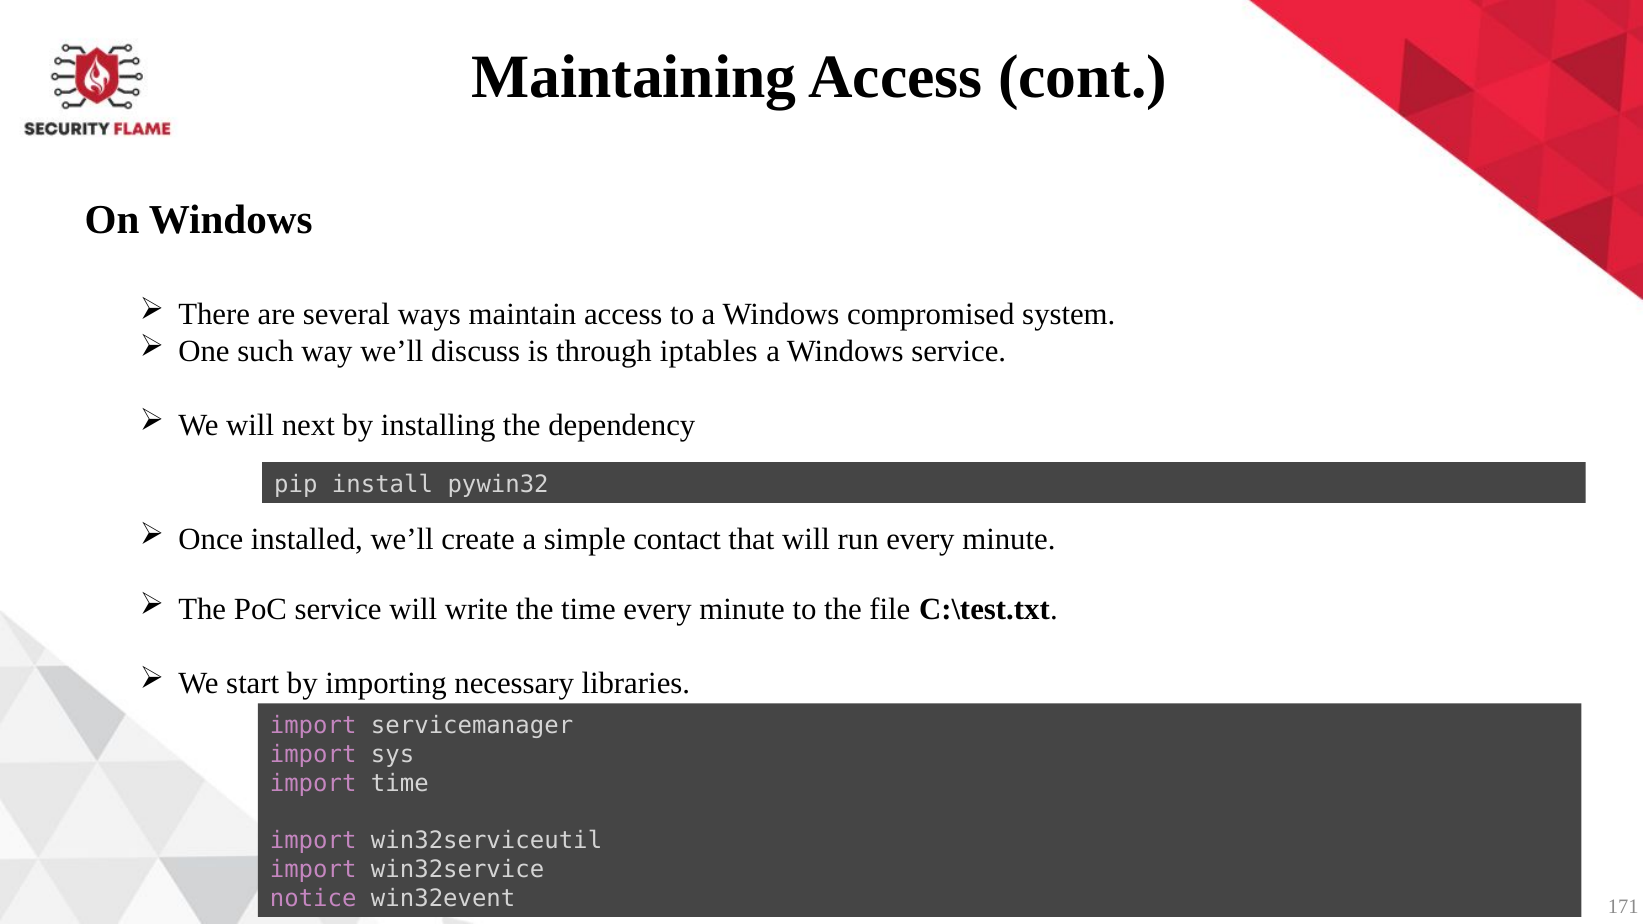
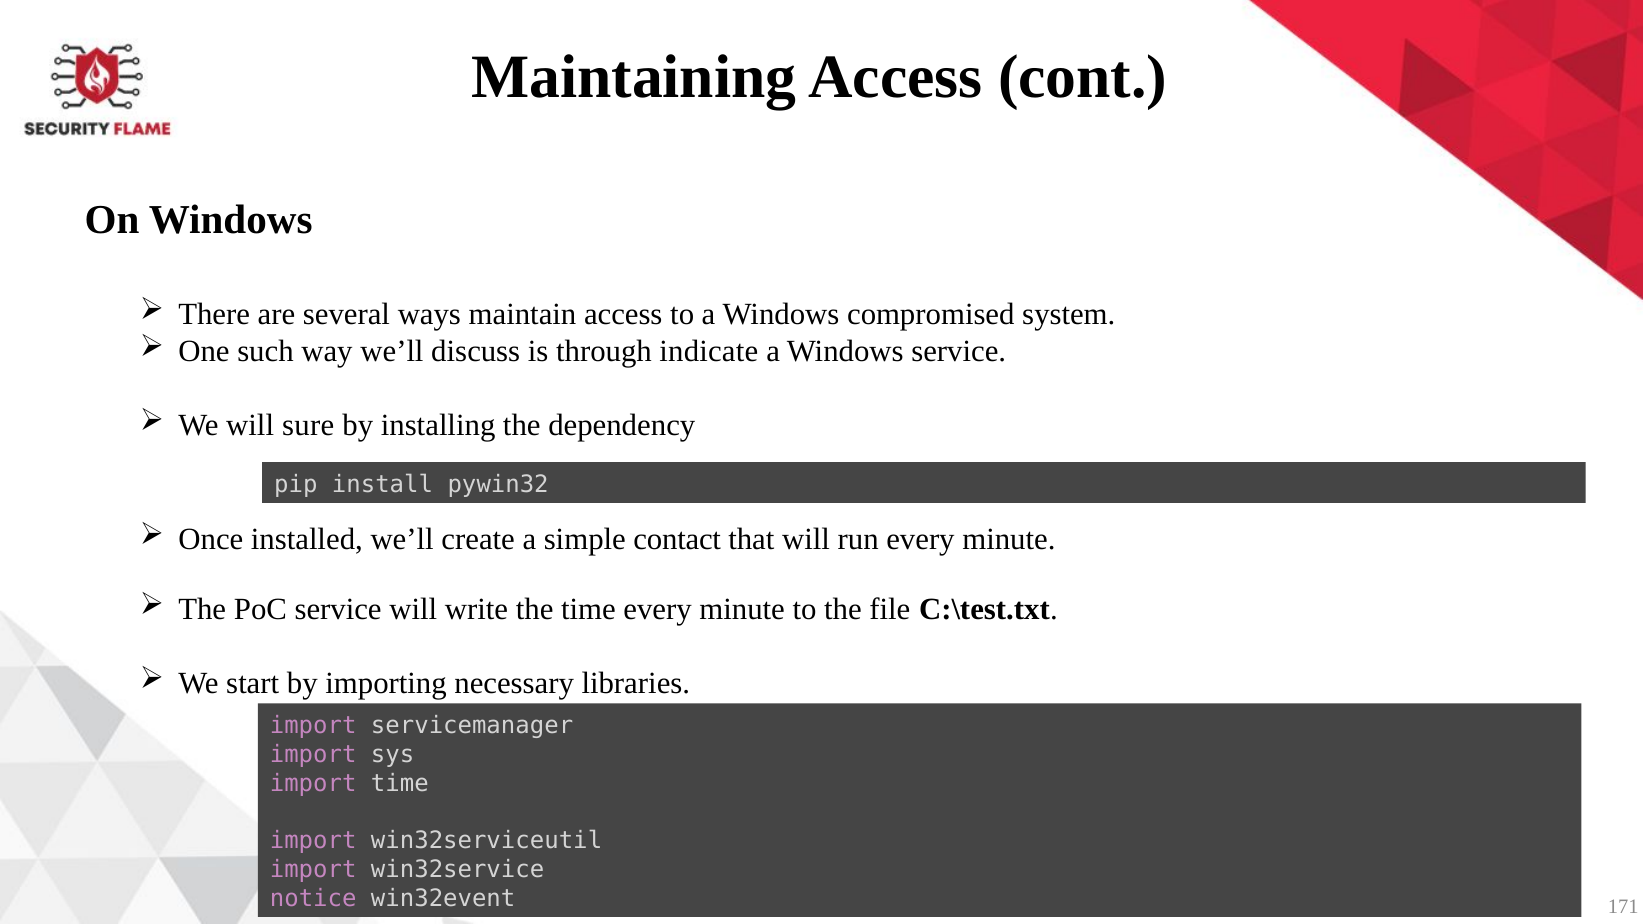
iptables: iptables -> indicate (709, 351)
next: next -> sure (308, 425)
